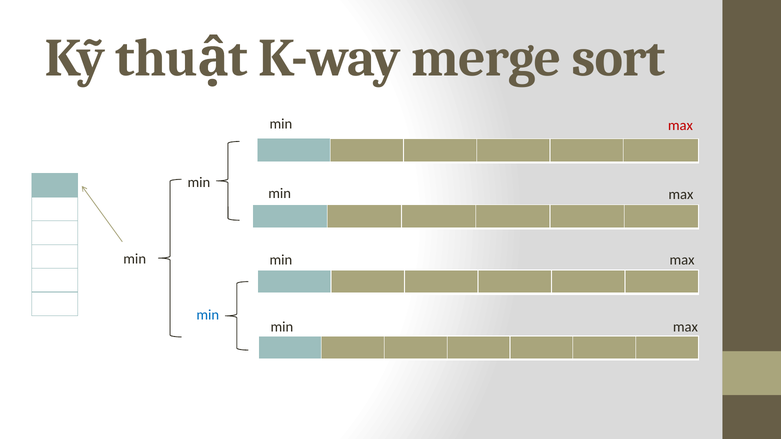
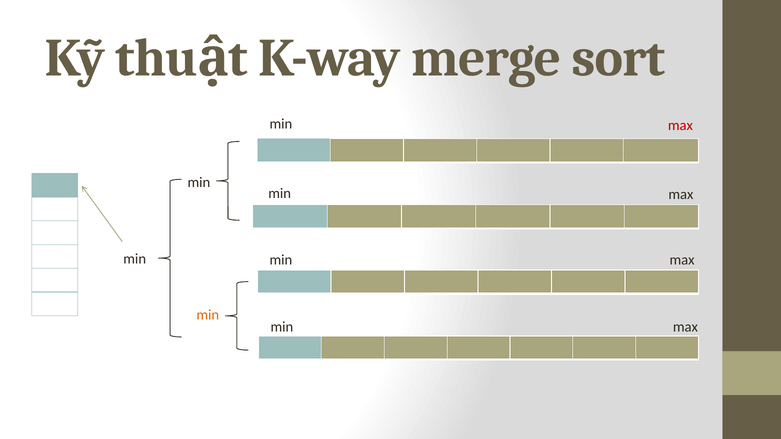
min colour: blue -> orange (208, 315)
